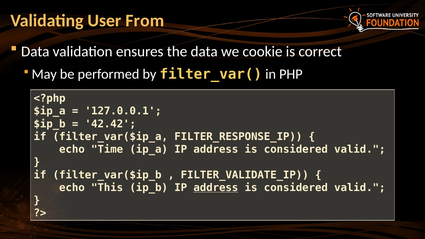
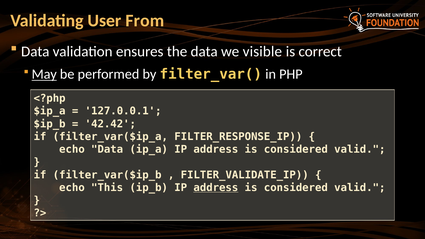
cookie: cookie -> visible (262, 51)
May underline: none -> present (44, 74)
echo Time: Time -> Data (107, 149)
